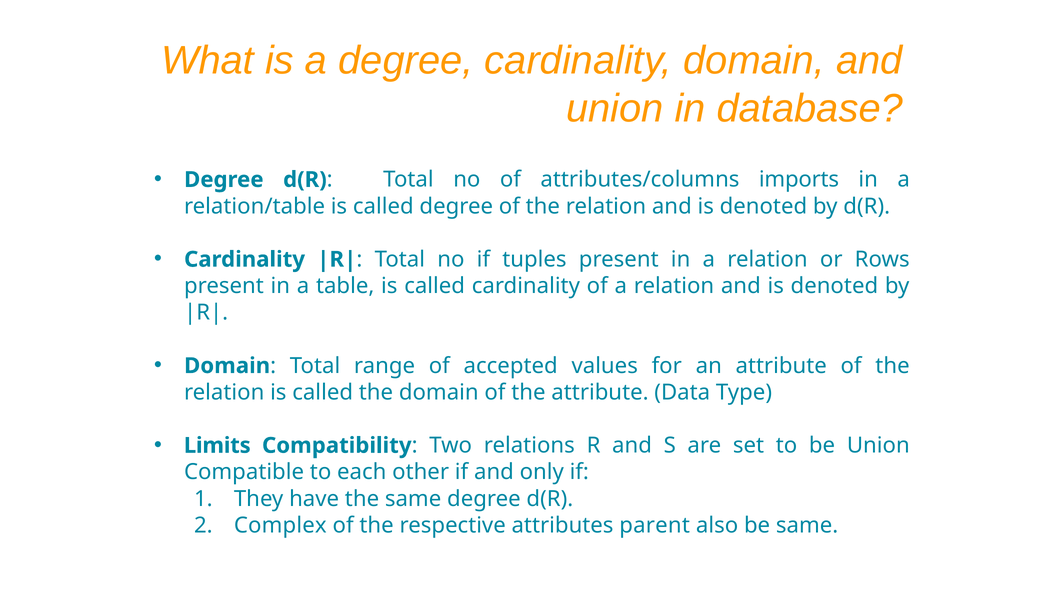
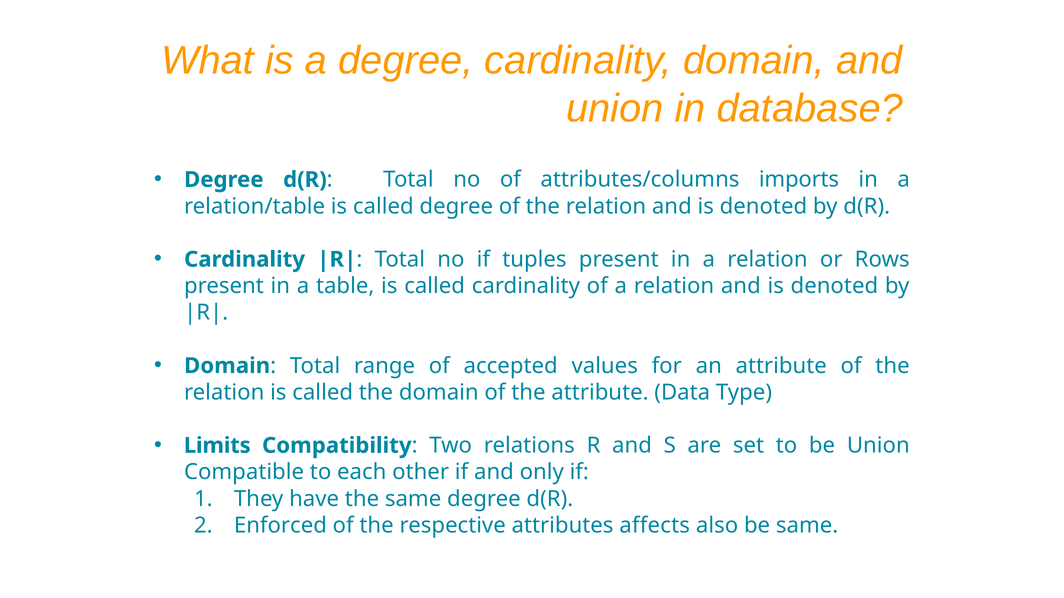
Complex: Complex -> Enforced (280, 526)
parent: parent -> affects (655, 526)
